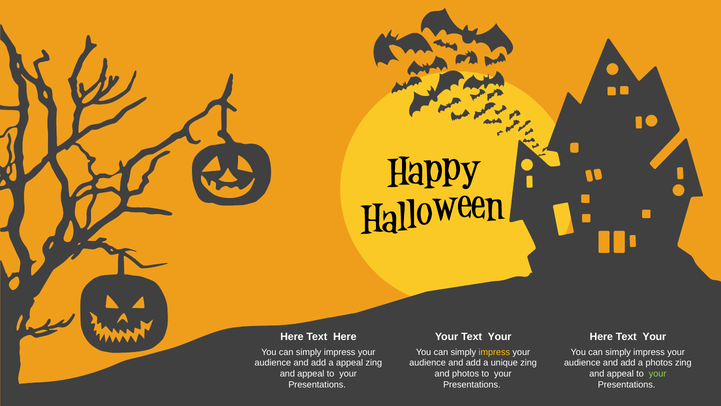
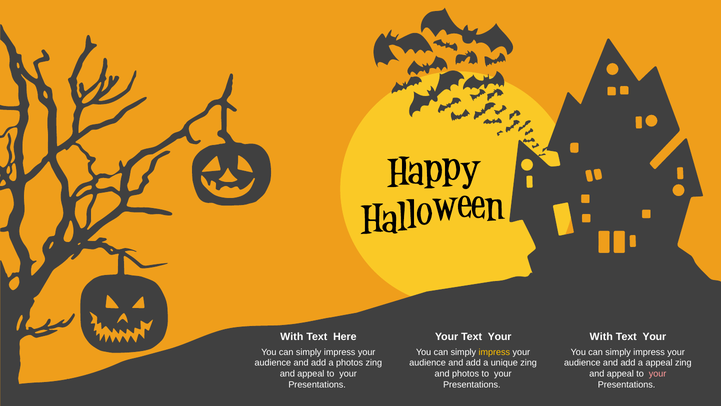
Here: Here -> With (292, 336)
Here: Here -> With (601, 336)
a appeal: appeal -> photos (350, 363)
a photos: photos -> appeal (659, 363)
your colour: light green -> pink (658, 373)
